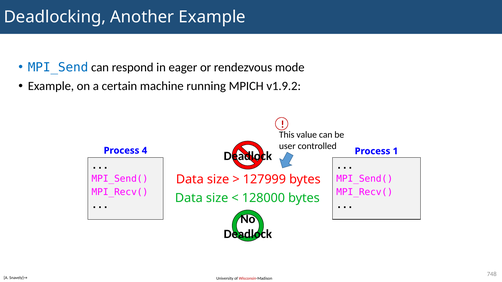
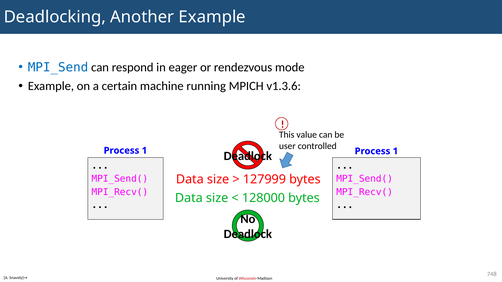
v1.9.2: v1.9.2 -> v1.3.6 (284, 86)
4: 4 -> 1 (144, 151)
